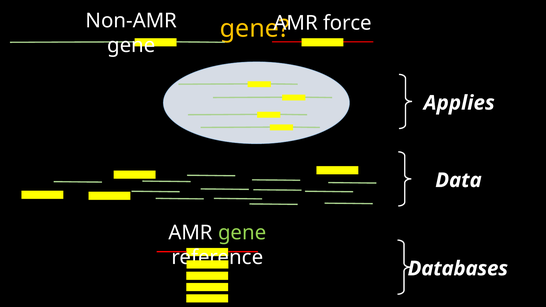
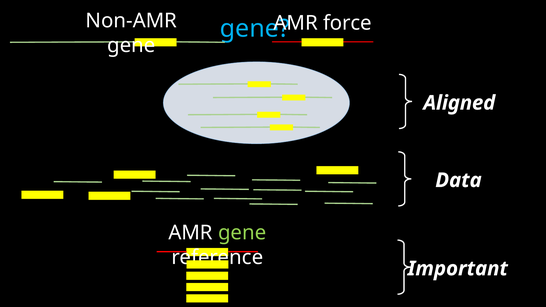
gene colour: yellow -> light blue (255, 29)
Applies: Applies -> Aligned (459, 103)
Databases: Databases -> Important (458, 269)
